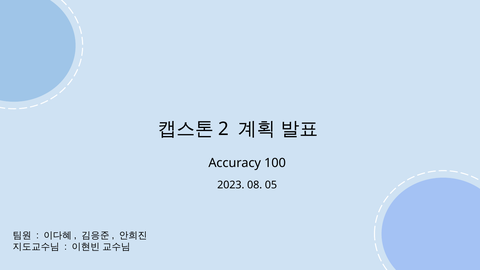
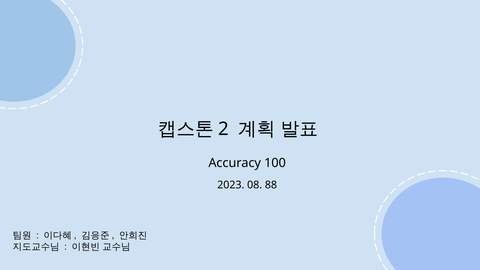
05: 05 -> 88 (271, 185)
